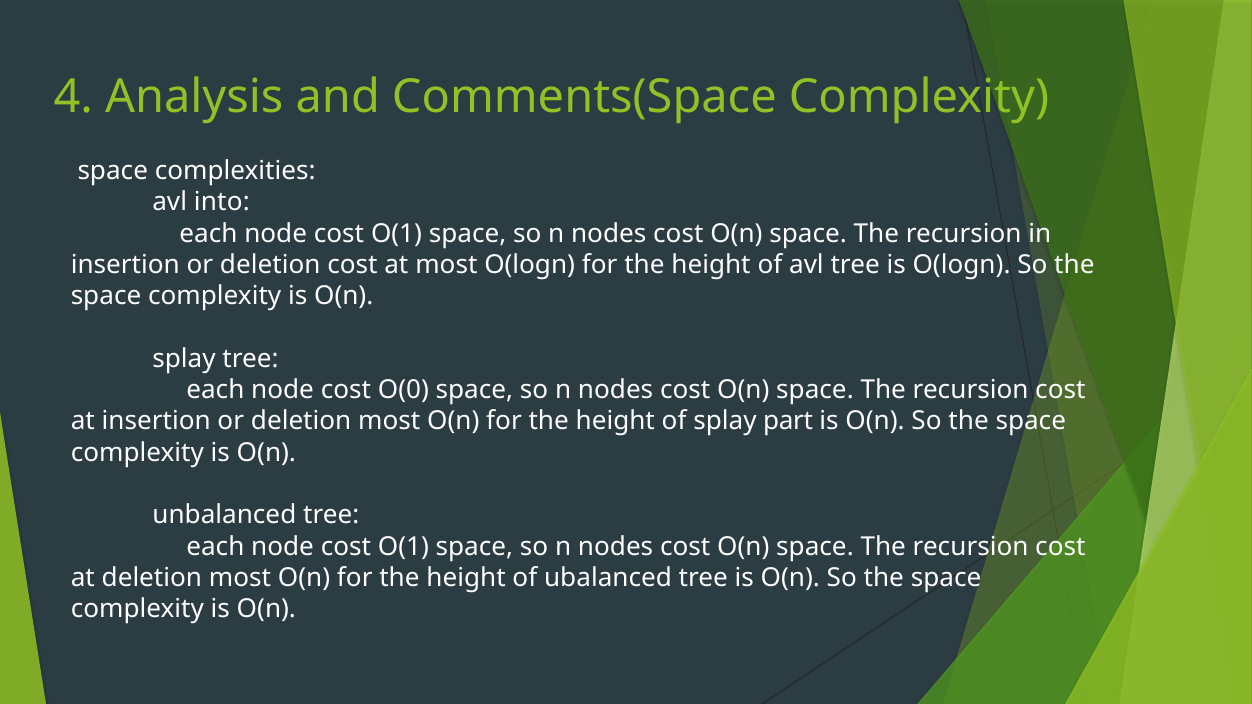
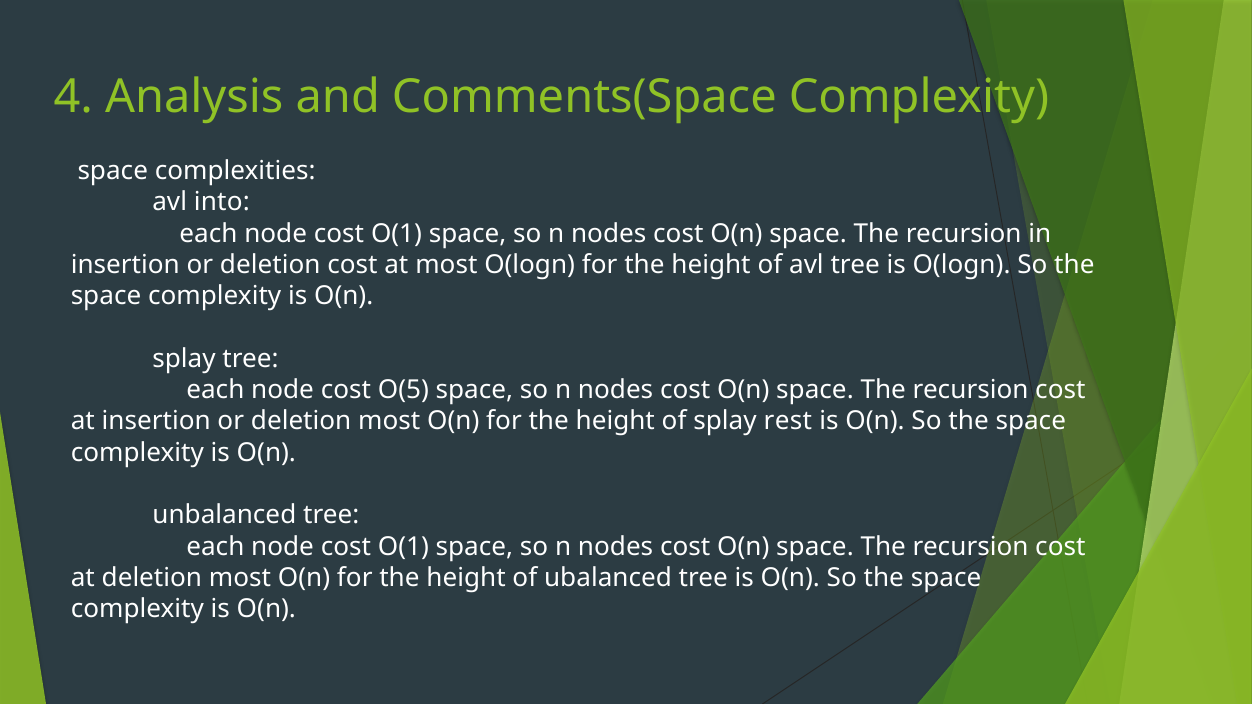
O(0: O(0 -> O(5 (403, 390)
part: part -> rest (788, 421)
